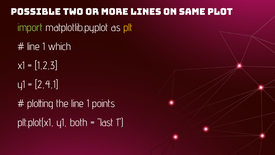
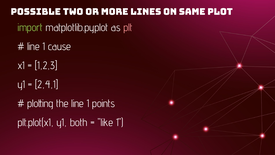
plt colour: yellow -> pink (128, 27)
which: which -> cause (59, 46)
last: last -> like (105, 122)
